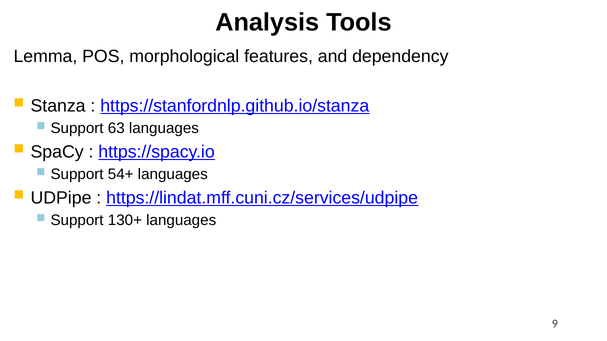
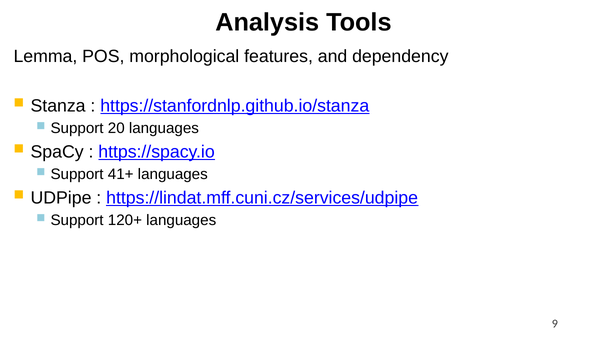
63: 63 -> 20 (116, 129)
54+: 54+ -> 41+ (121, 175)
130+: 130+ -> 120+ (125, 220)
